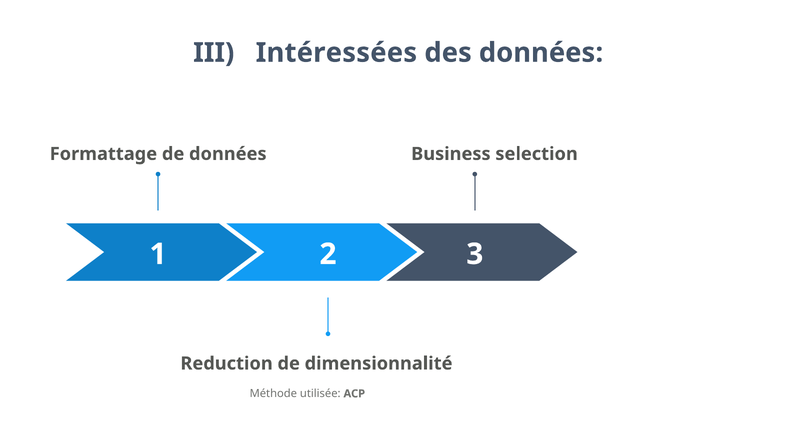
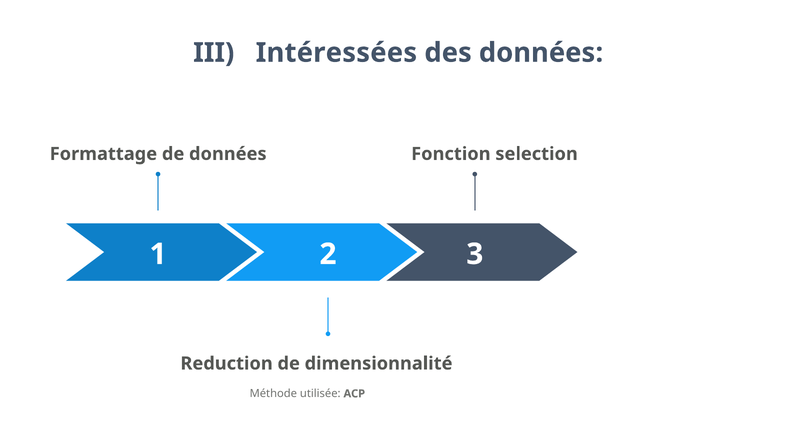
Business: Business -> Fonction (451, 154)
